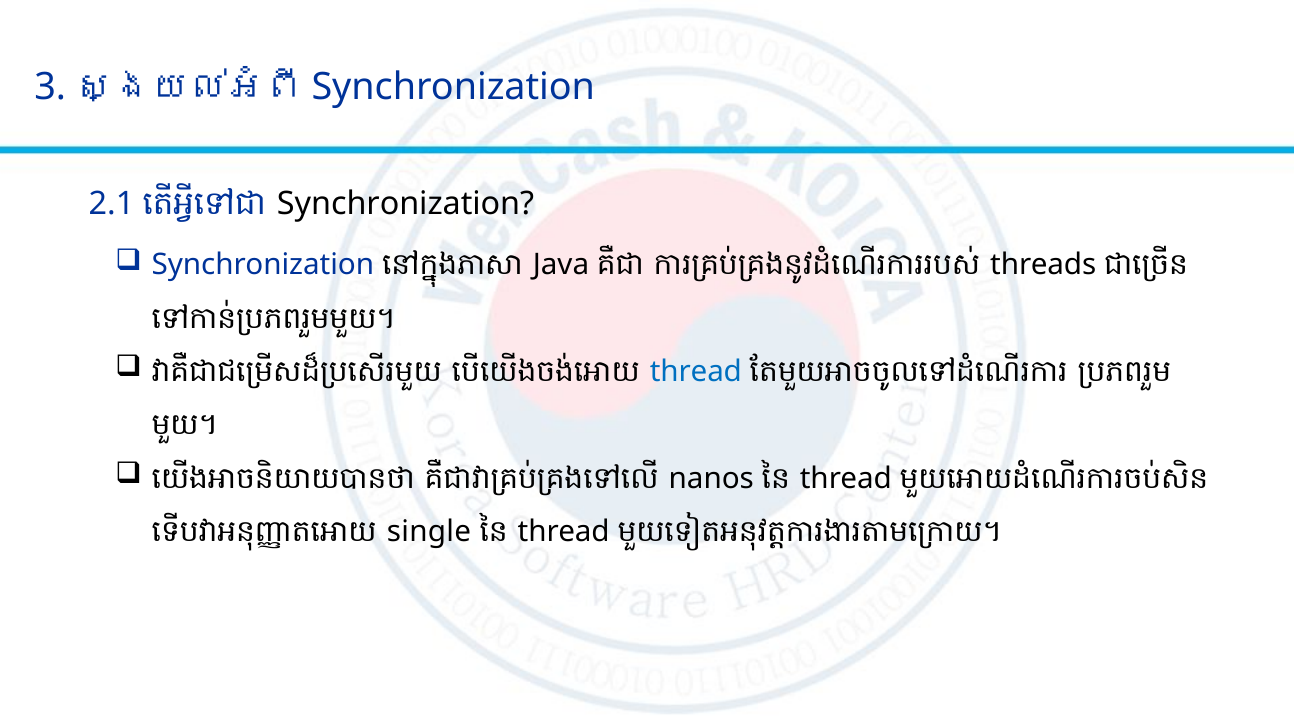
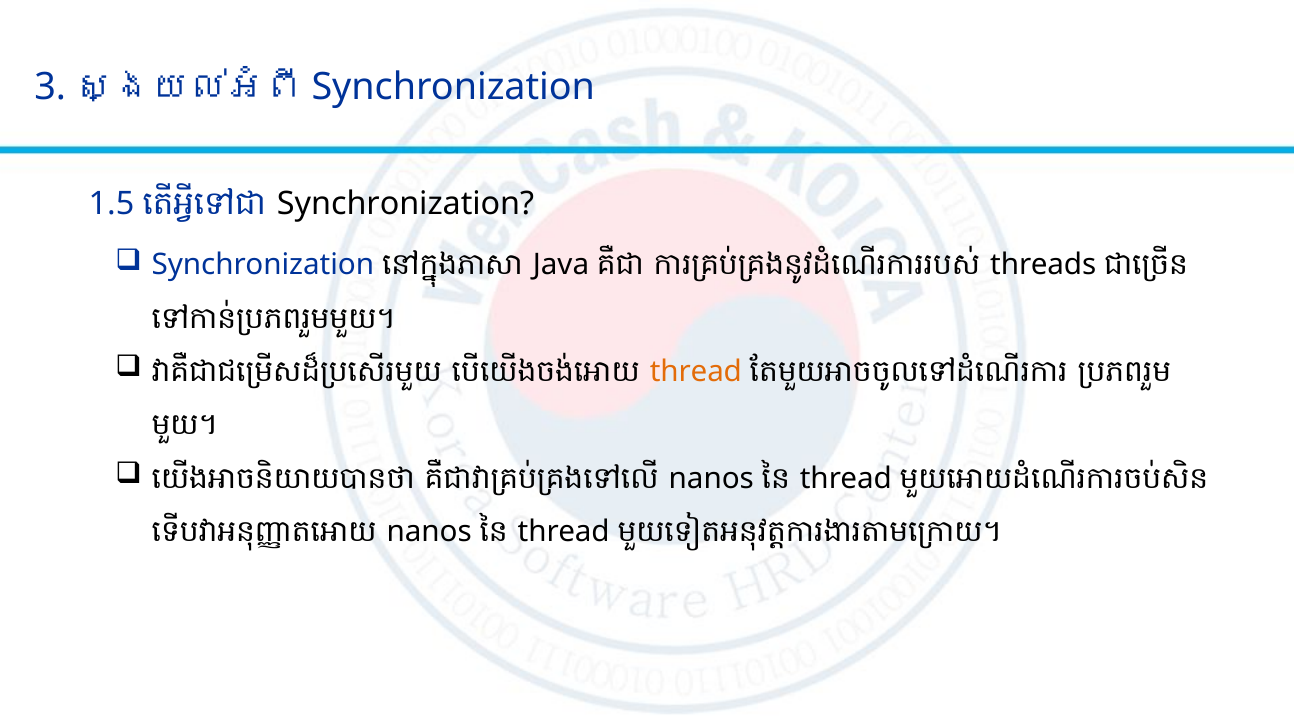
2.1: 2.1 -> 1.5 (111, 204)
thread colour: blue -> orange (696, 372)
single: single -> nanos (429, 532)
